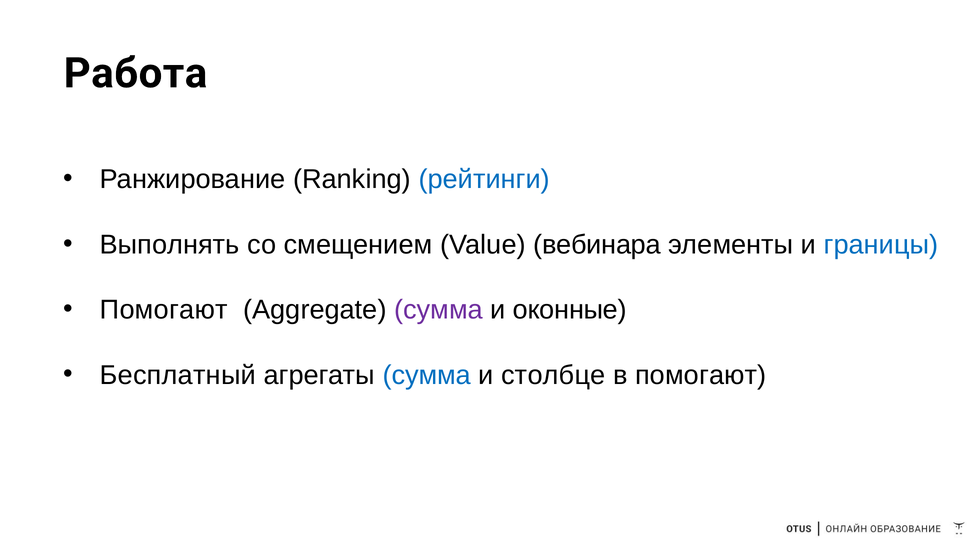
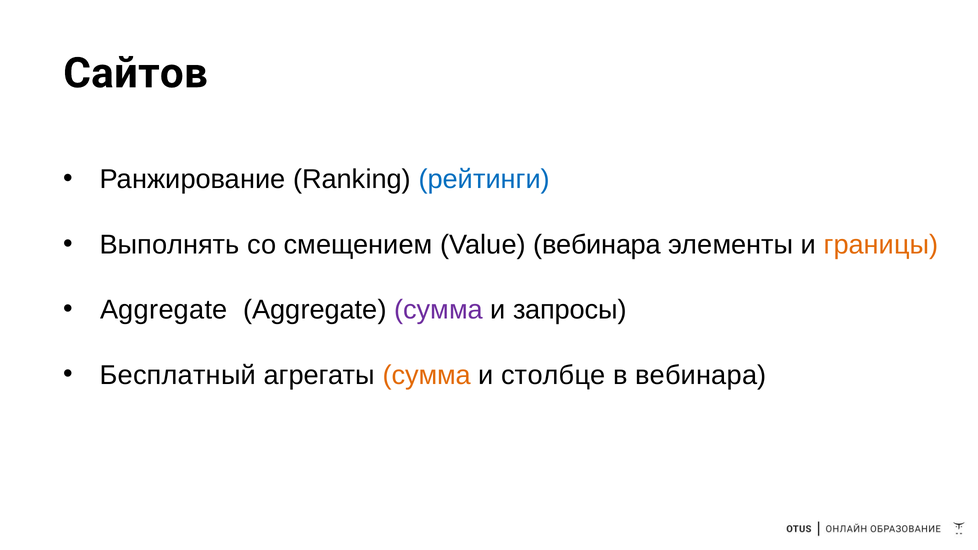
Работа: Работа -> Сайтов (136, 73)
границы colour: blue -> orange (881, 245)
Помогают: Помогают -> Aggregate (164, 310)
оконные: оконные -> запросы (570, 310)
сумма colour: blue -> orange (427, 375)
в помогают: помогают -> вебинара (701, 375)
